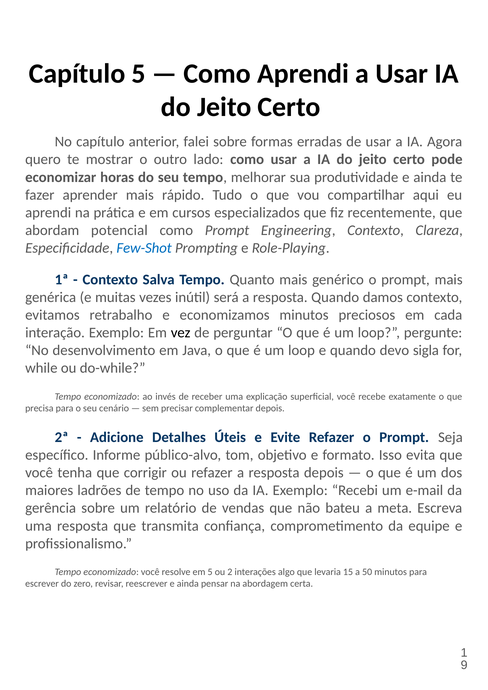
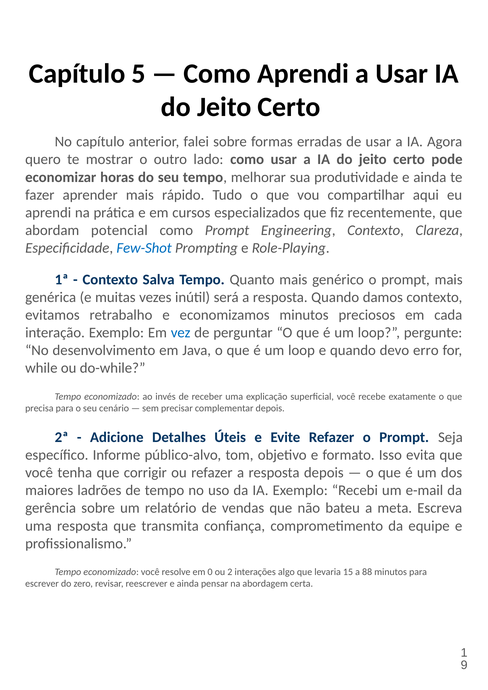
vez colour: black -> blue (181, 333)
sigla: sigla -> erro (426, 351)
em 5: 5 -> 0 (210, 572)
50: 50 -> 88 (367, 572)
